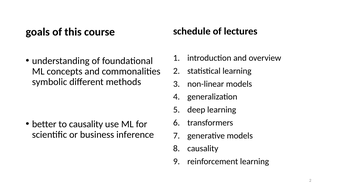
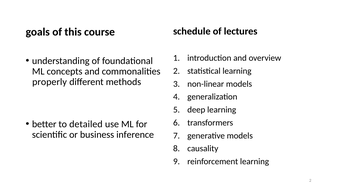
symbolic: symbolic -> properly (50, 82)
to causality: causality -> detailed (86, 124)
